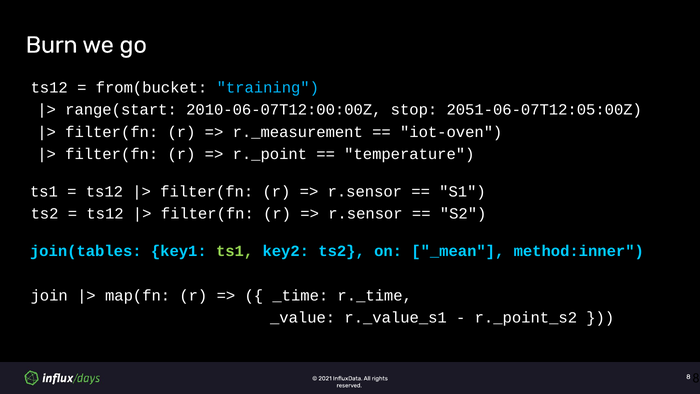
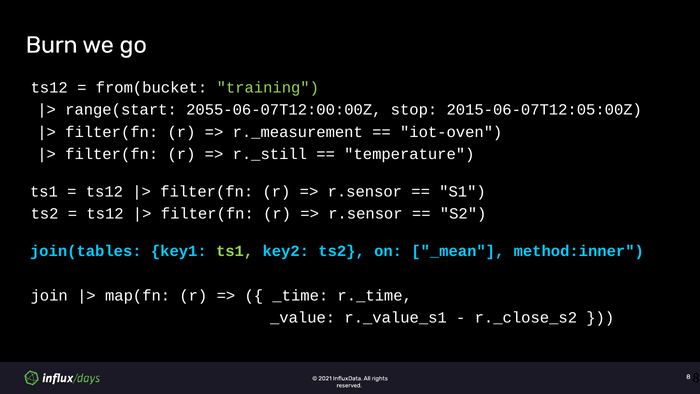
training colour: light blue -> light green (268, 87)
2010-06-07T12:00:00Z: 2010-06-07T12:00:00Z -> 2055-06-07T12:00:00Z (284, 110)
2051-06-07T12:05:00Z: 2051-06-07T12:05:00Z -> 2015-06-07T12:05:00Z (544, 110)
r._point: r._point -> r._still (270, 154)
r._point_s2: r._point_s2 -> r._close_s2 (526, 317)
